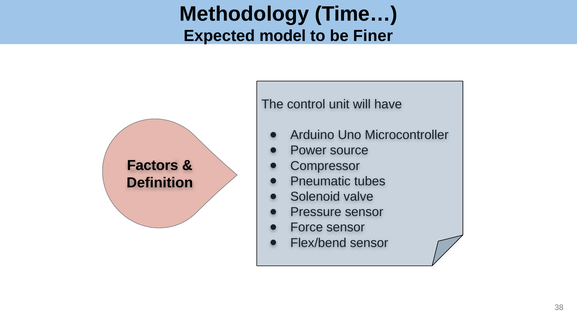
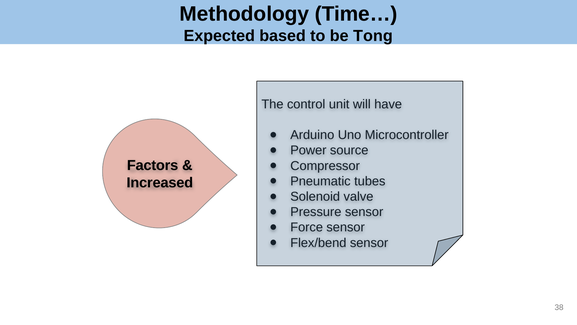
model: model -> based (283, 36)
Finer: Finer -> Tong (373, 36)
Definition: Definition -> Increased (160, 183)
